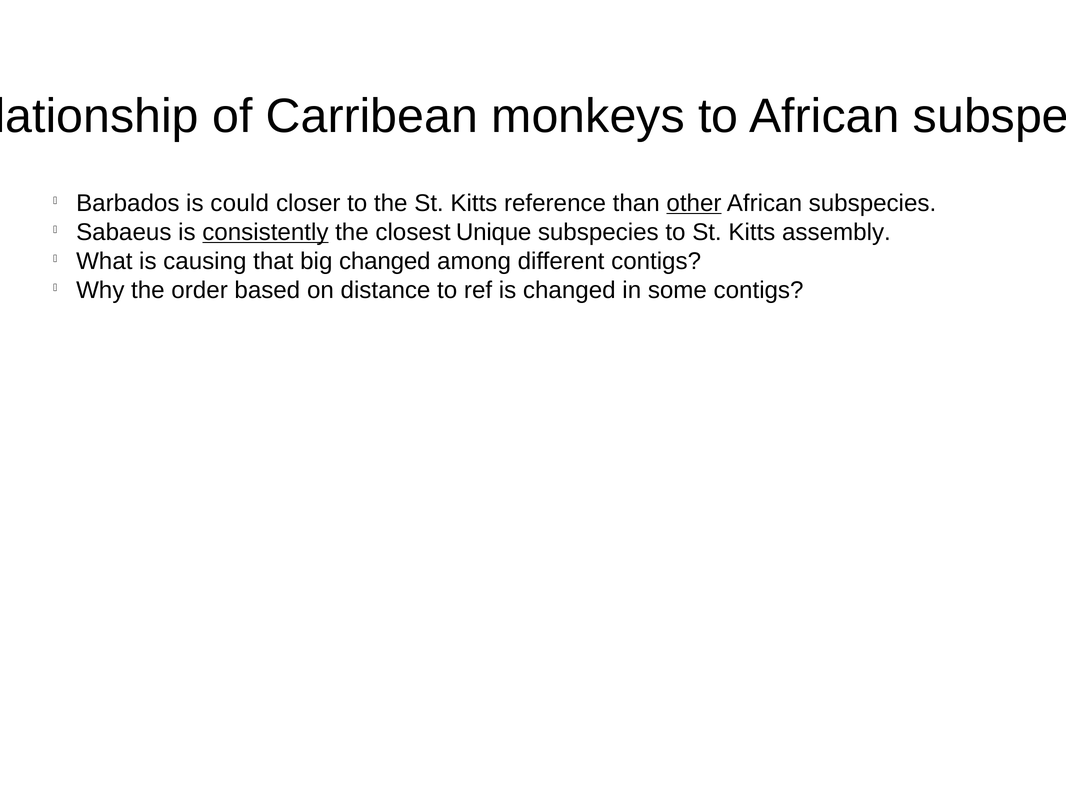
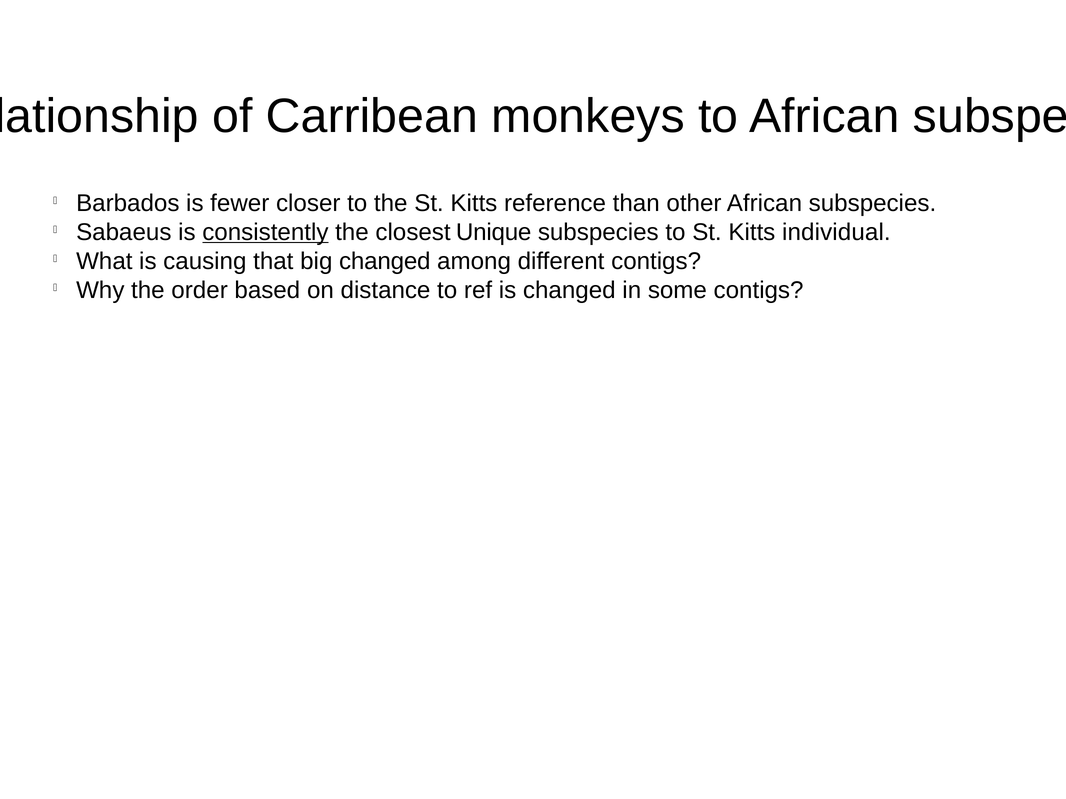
could: could -> fewer (240, 203)
other underline: present -> none (694, 203)
assembly: assembly -> individual (836, 232)
